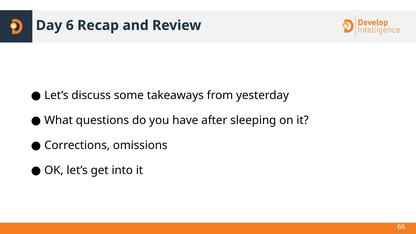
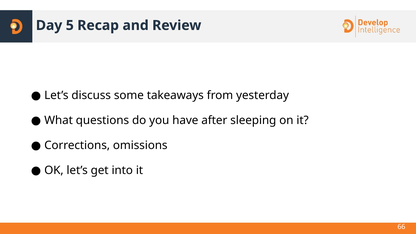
6: 6 -> 5 (70, 25)
